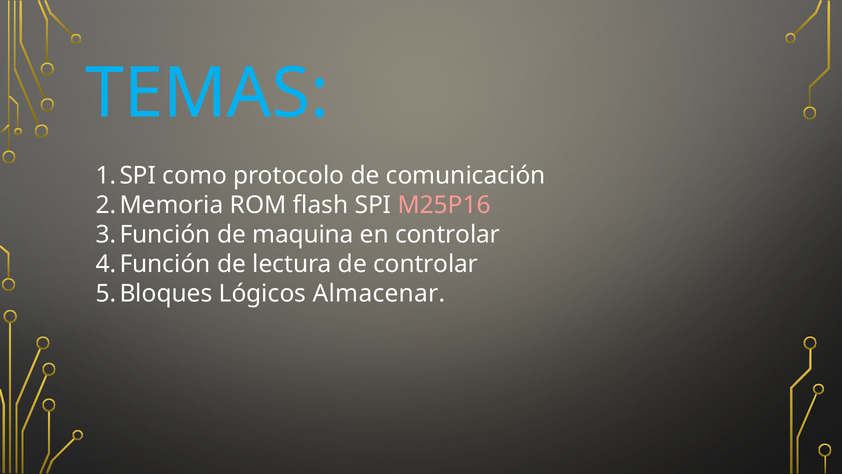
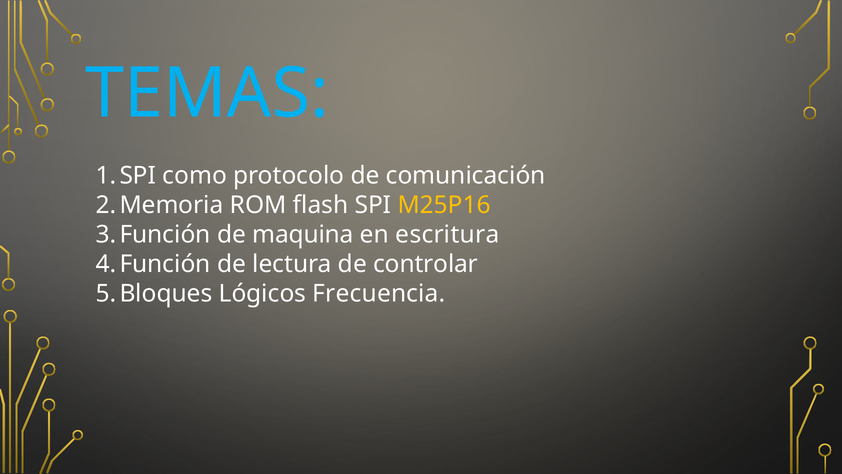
M25P16 colour: pink -> yellow (444, 205)
en controlar: controlar -> escritura (447, 234)
Almacenar: Almacenar -> Frecuencia (379, 293)
